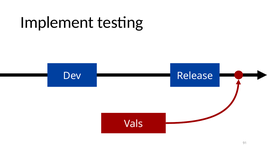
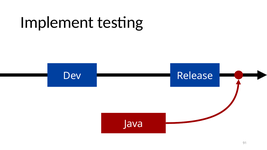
Vals: Vals -> Java (133, 124)
